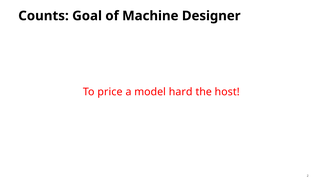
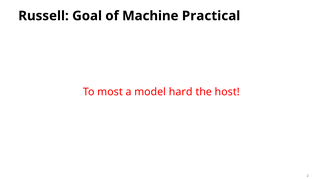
Counts: Counts -> Russell (44, 16)
Designer: Designer -> Practical (211, 16)
price: price -> most (110, 92)
